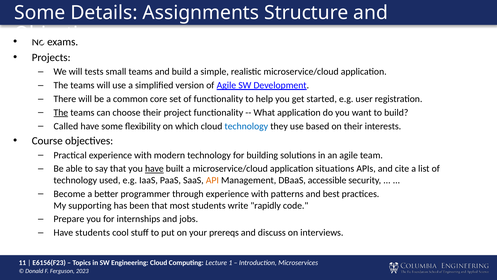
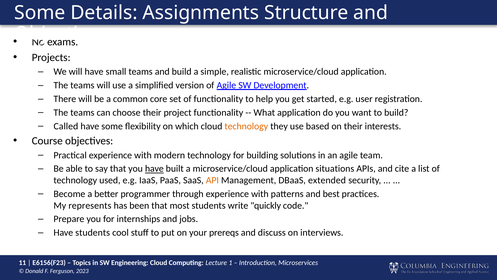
will tests: tests -> have (94, 72)
The underline: present -> none (61, 112)
technology colour: blue -> orange (246, 126)
accessible: accessible -> extended (327, 180)
supporting: supporting -> represents (90, 205)
rapidly: rapidly -> quickly (266, 205)
